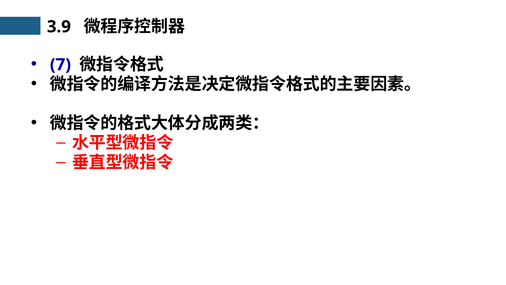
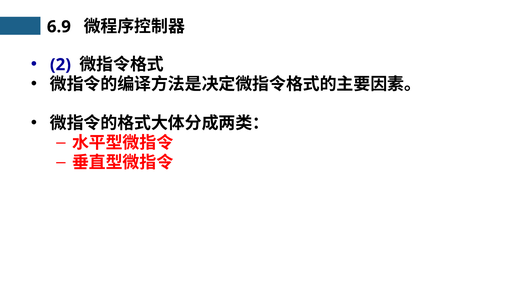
3.9: 3.9 -> 6.9 (59, 27)
7: 7 -> 2 (60, 65)
